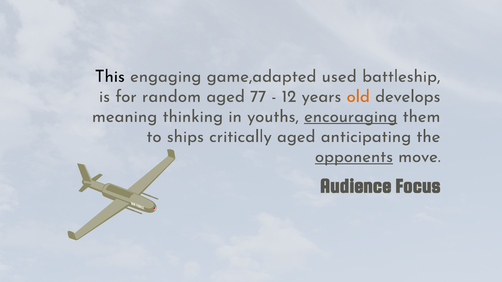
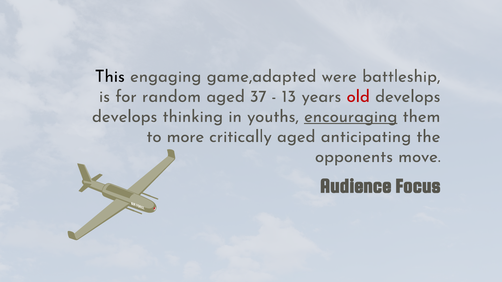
used: used -> were (339, 76)
77: 77 -> 37 (258, 96)
12: 12 -> 13 (289, 96)
old colour: orange -> red (358, 96)
meaning: meaning -> develops (125, 117)
ships: ships -> more (185, 137)
opponents underline: present -> none (354, 157)
